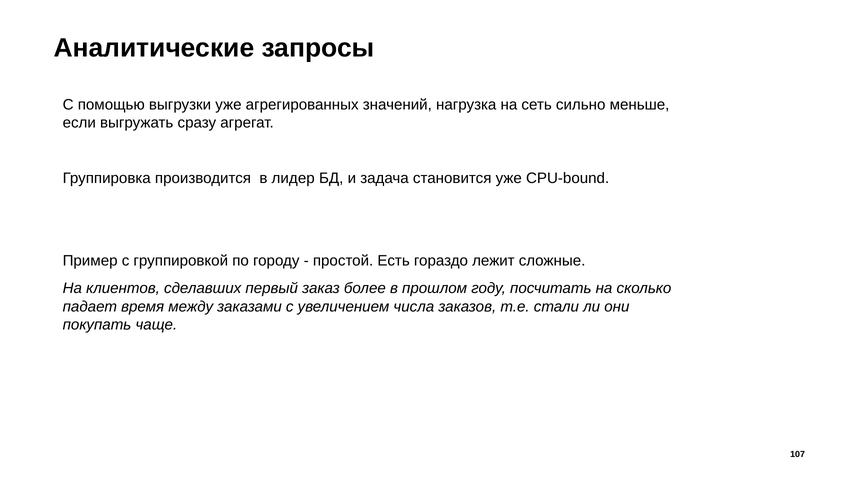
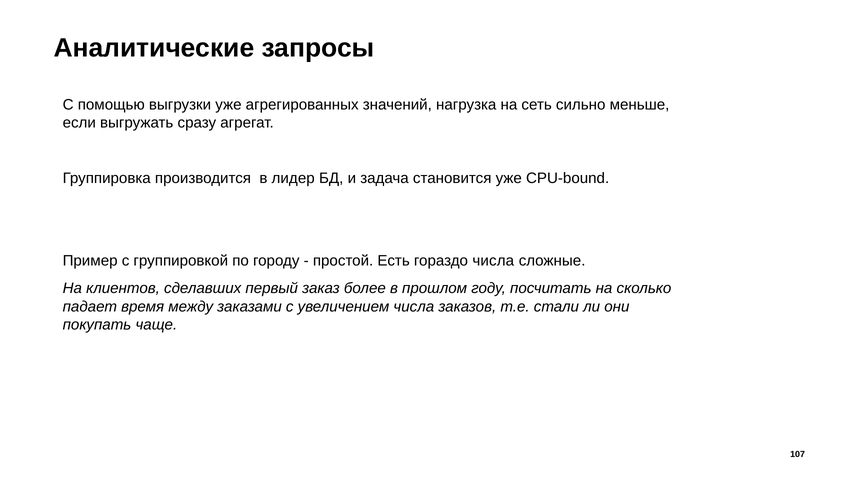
гораздо лежит: лежит -> числа (493, 261)
